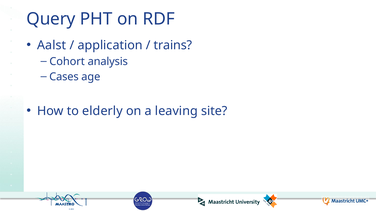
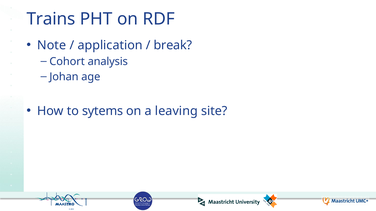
Query: Query -> Trains (51, 19)
Aalst: Aalst -> Note (52, 45)
trains: trains -> break (173, 45)
Cases: Cases -> Johan (64, 77)
elderly: elderly -> sytems (103, 111)
